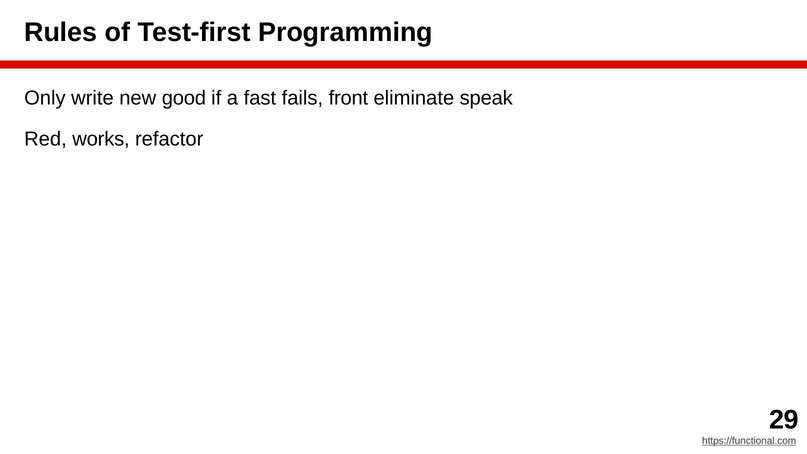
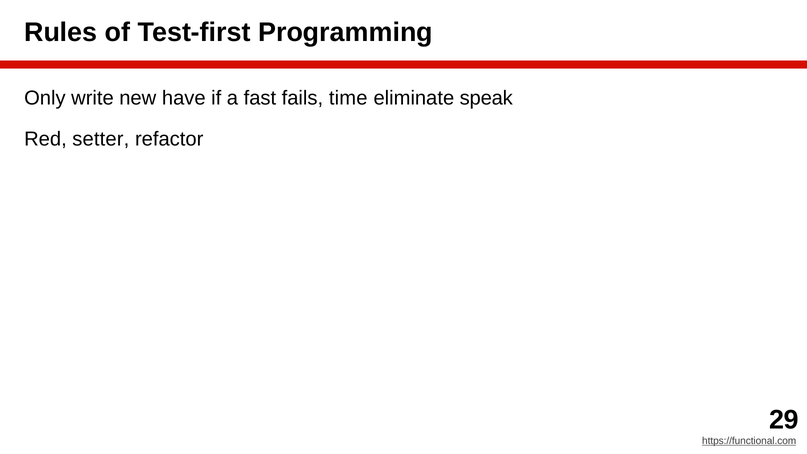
good: good -> have (184, 98)
front: front -> time (348, 98)
works: works -> setter (101, 139)
